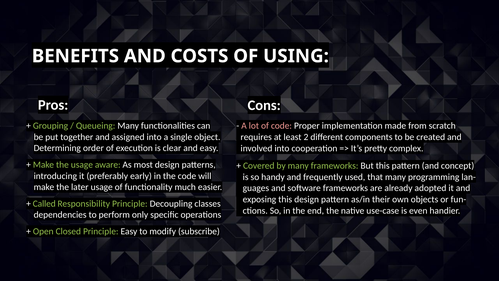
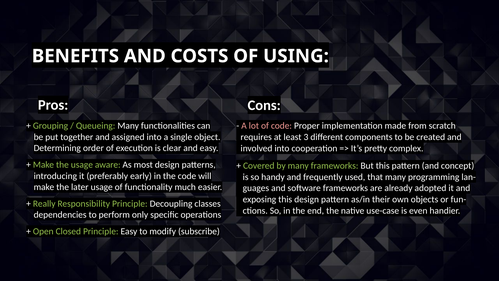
2: 2 -> 3 (306, 137)
Called: Called -> Really (44, 203)
